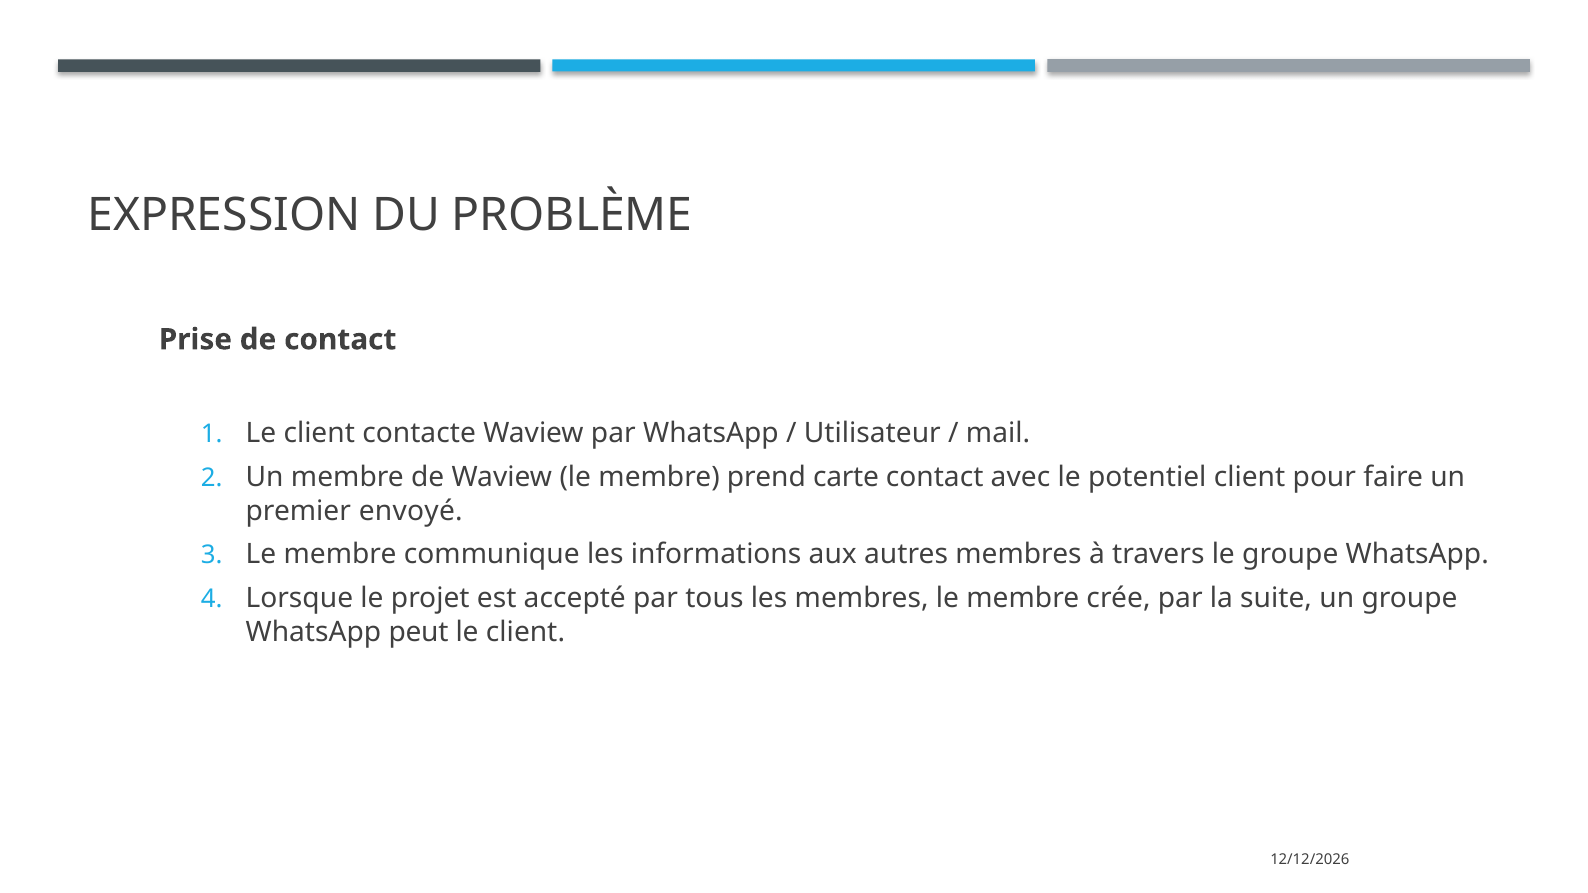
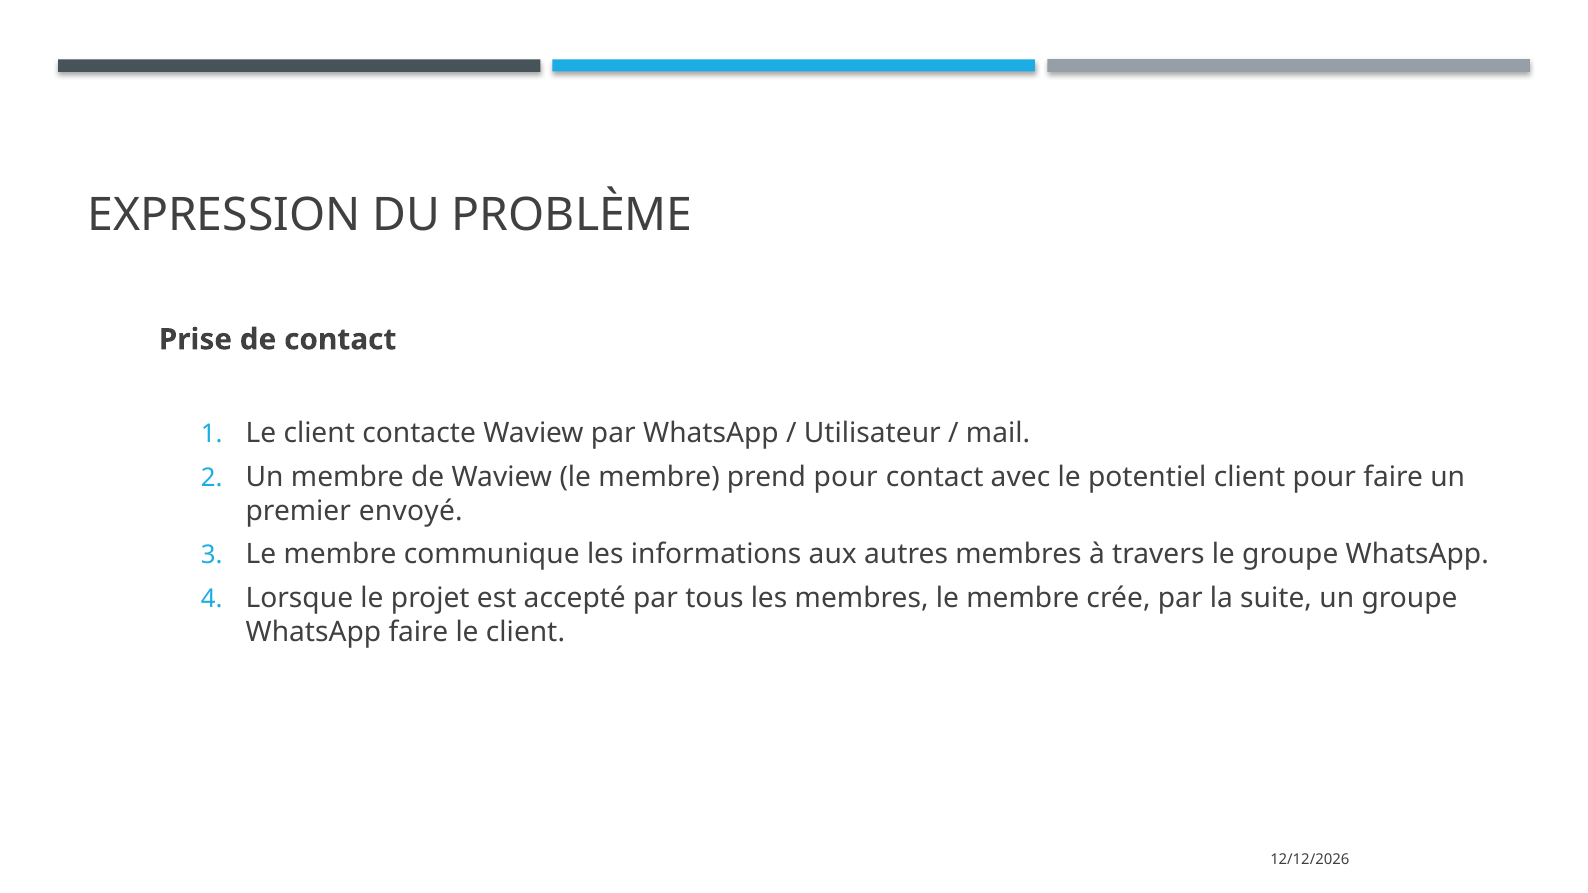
prend carte: carte -> pour (846, 477)
WhatsApp peut: peut -> faire (418, 632)
